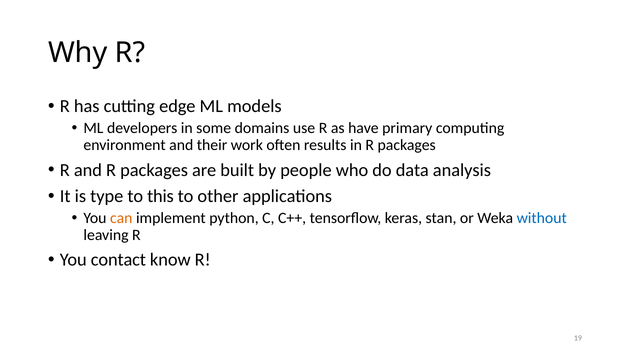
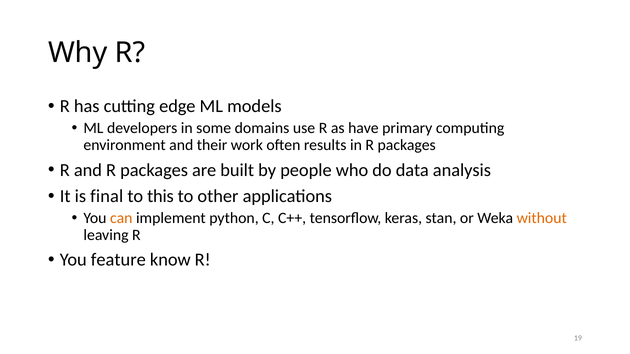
type: type -> final (107, 197)
without colour: blue -> orange (542, 218)
contact: contact -> feature (118, 260)
